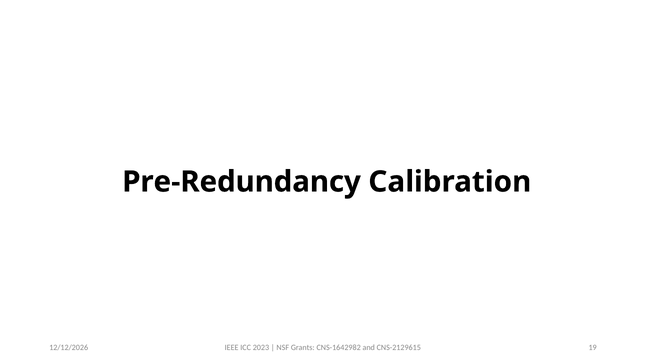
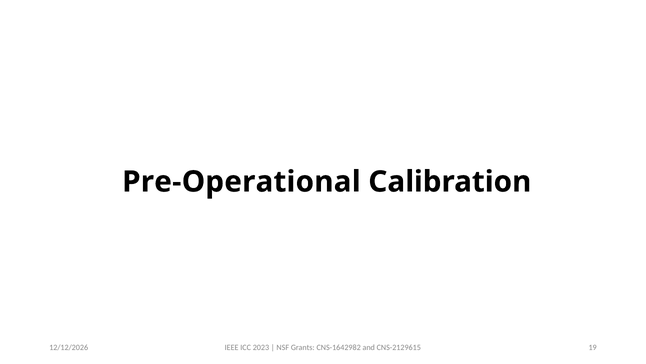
Pre-Redundancy: Pre-Redundancy -> Pre-Operational (241, 181)
